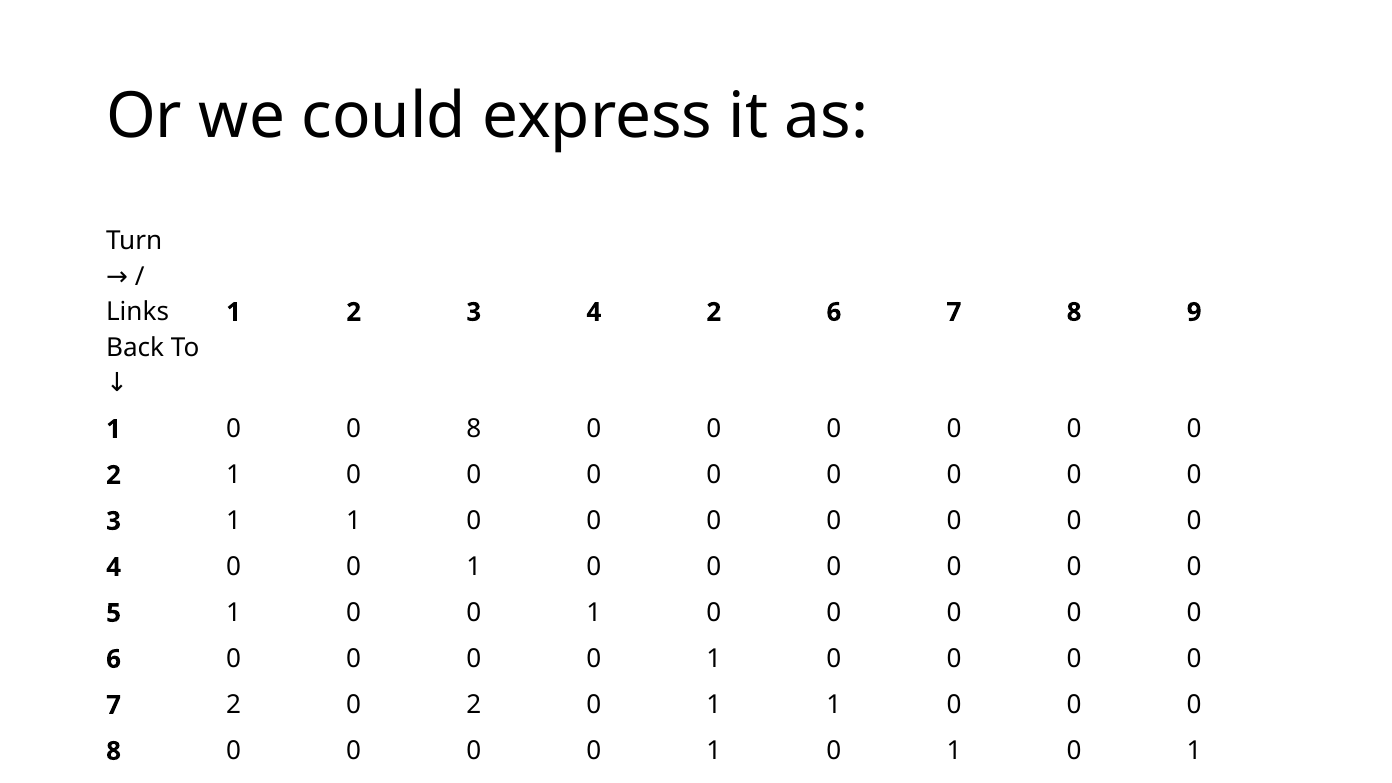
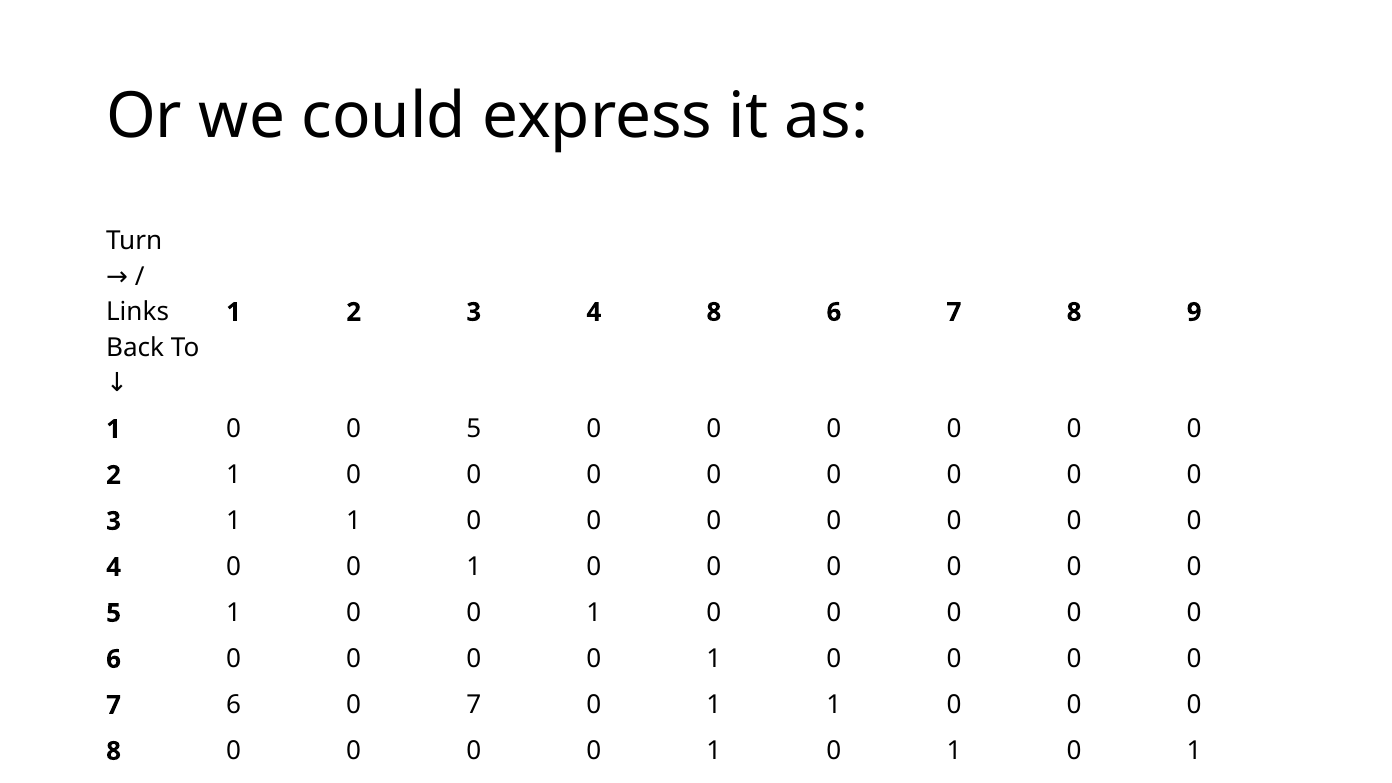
4 2: 2 -> 8 (714, 312)
1 0 0 8: 8 -> 5 (474, 429)
7 2: 2 -> 6 (234, 705)
2: 2 -> 7 (474, 705)
